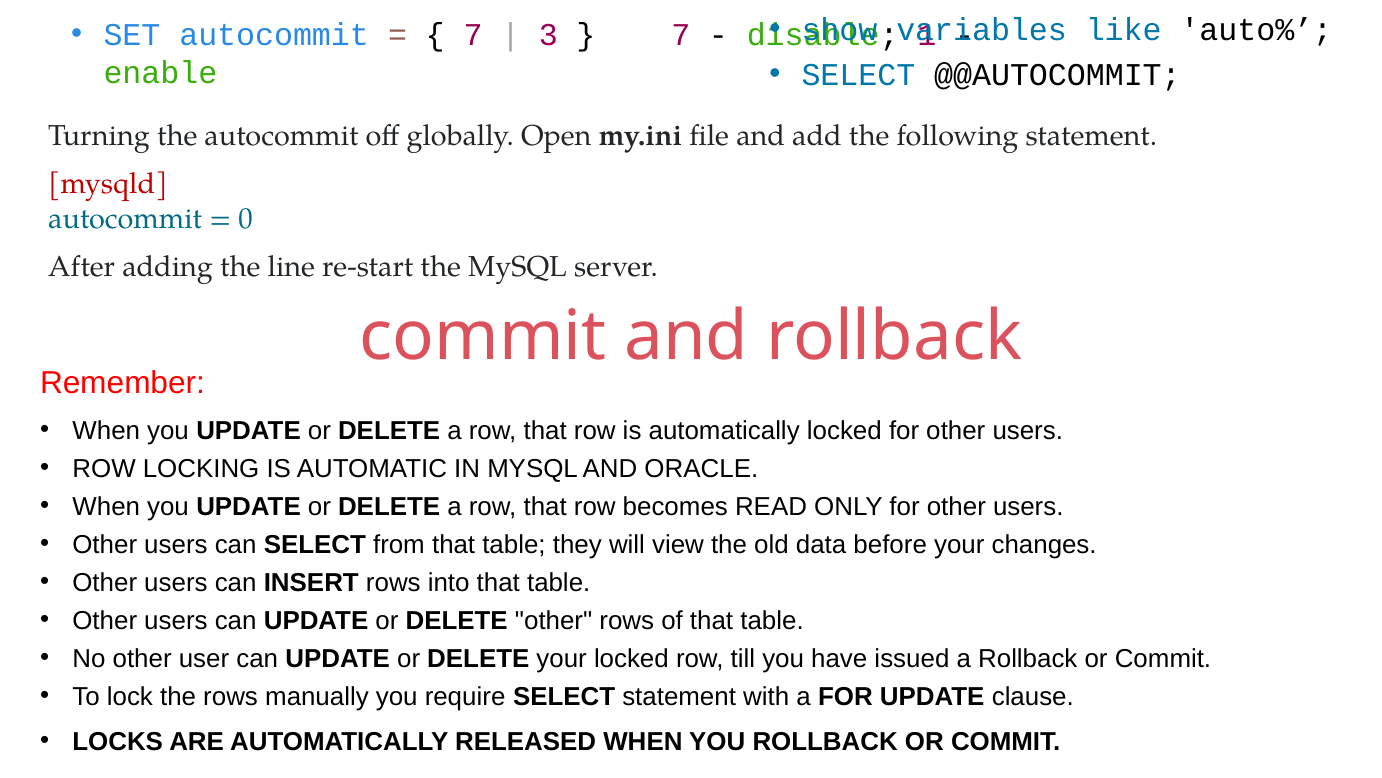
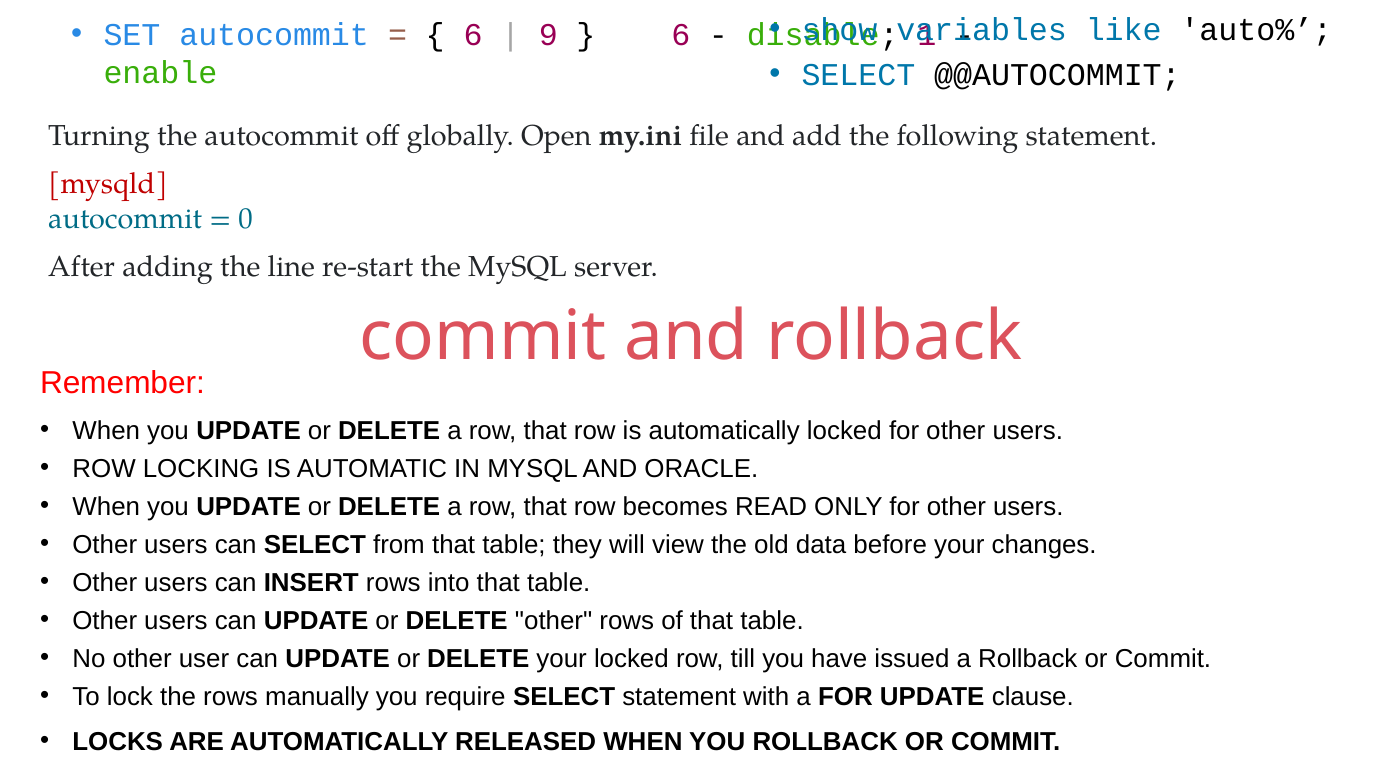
7: 7 -> 6 (473, 35)
3: 3 -> 9 (548, 35)
7: 7 -> 6 (681, 35)
